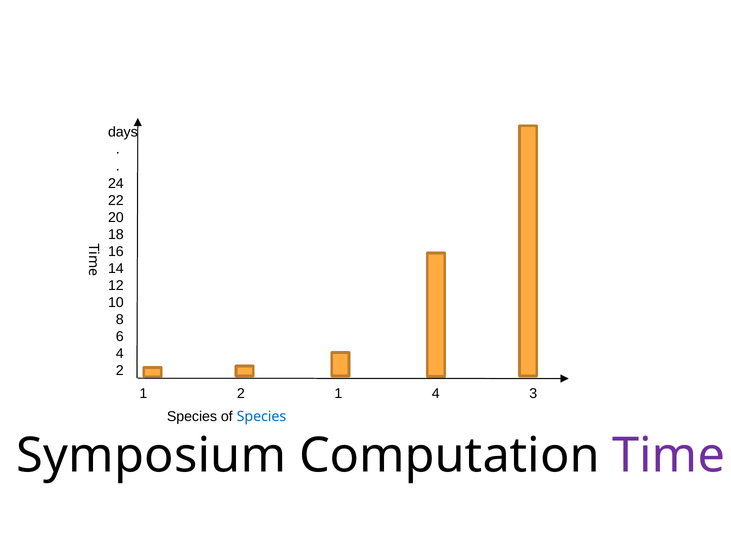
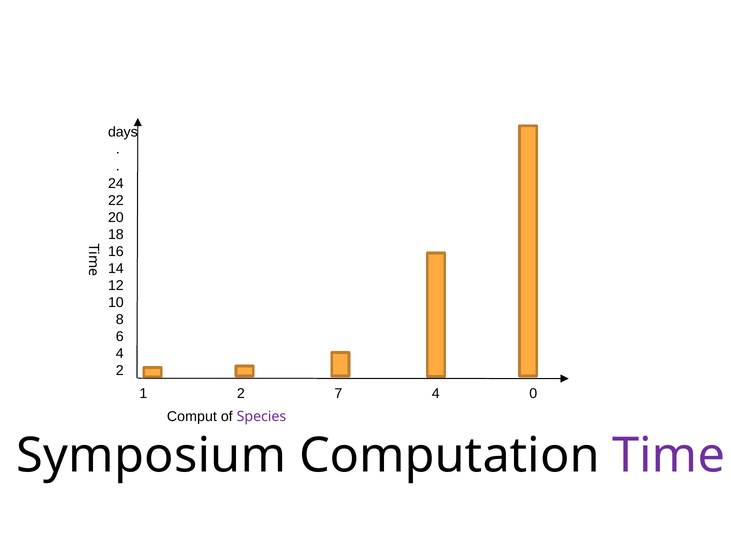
2 1: 1 -> 7 (338, 394)
3: 3 -> 0 (533, 394)
Species: Species -> Comput (192, 417)
Species colour: blue -> purple (261, 417)
